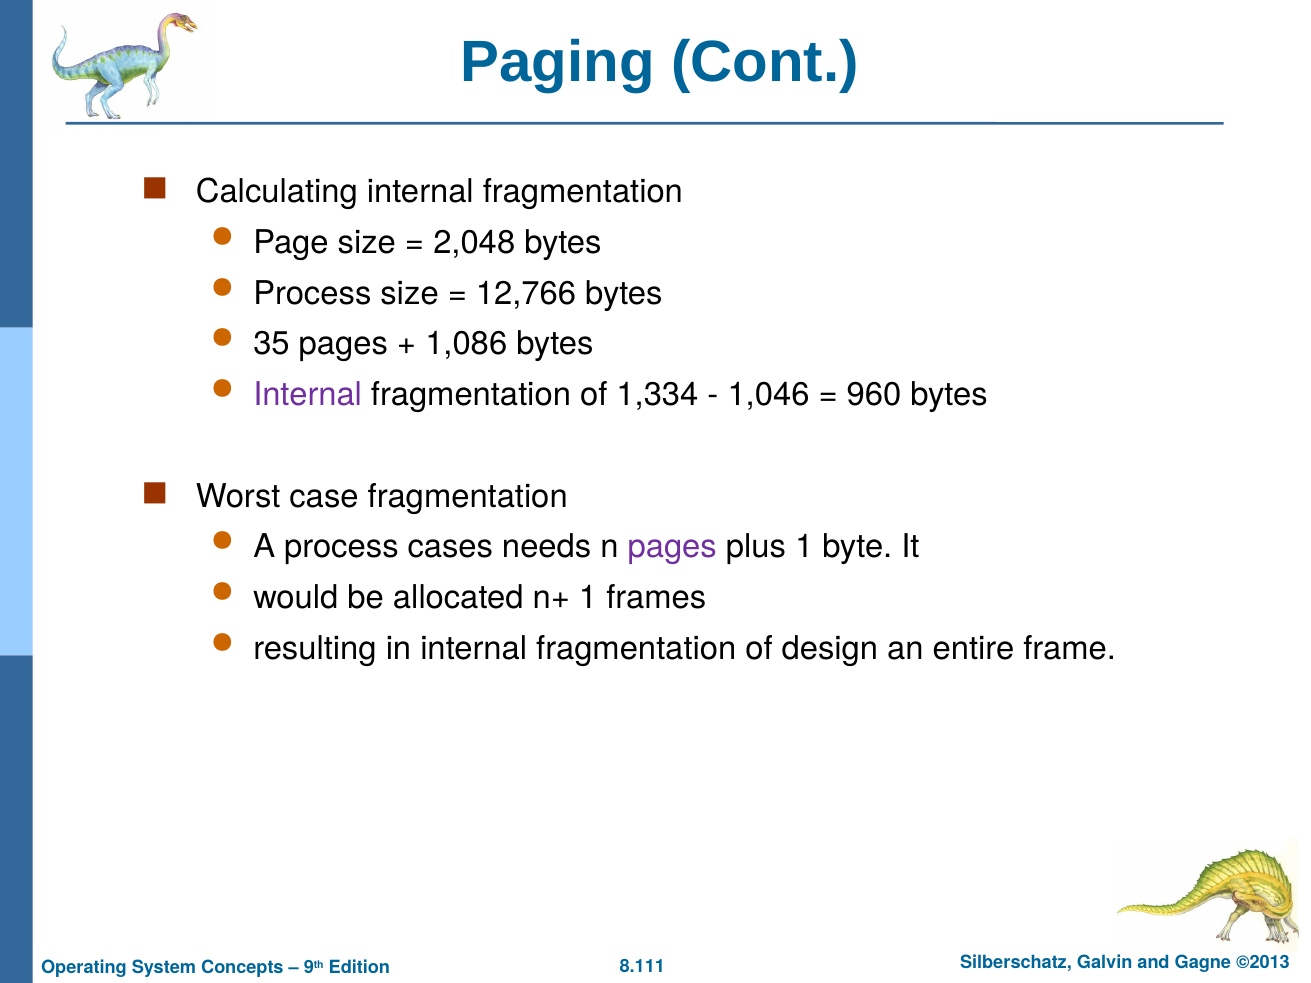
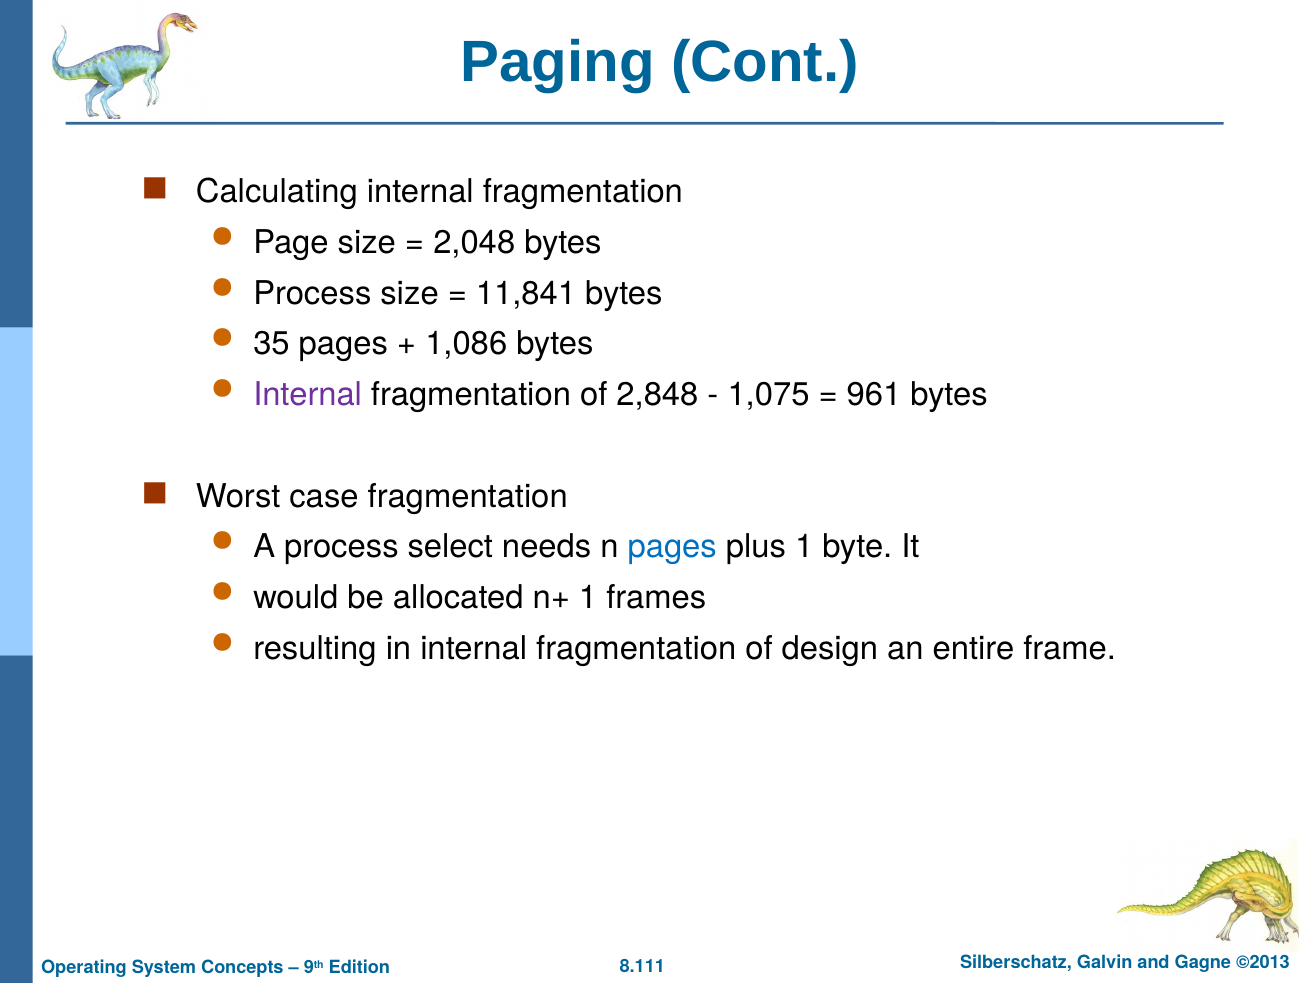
12,766: 12,766 -> 11,841 (526, 293)
1,334: 1,334 -> 2,848 (657, 395)
1,046: 1,046 -> 1,075 (769, 395)
960: 960 -> 961 (874, 395)
cases: cases -> select (450, 547)
pages colour: purple -> blue (672, 547)
